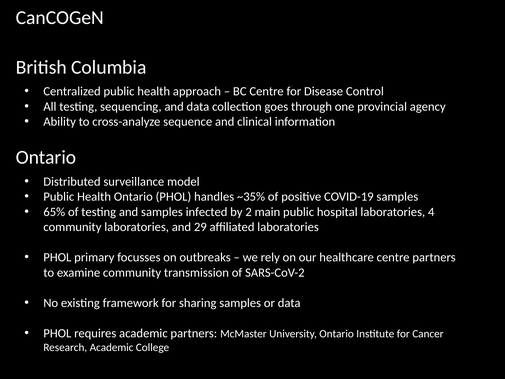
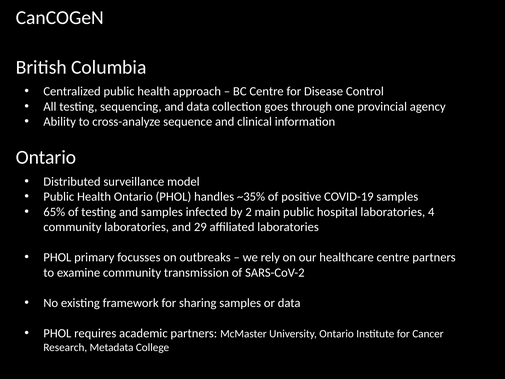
Research Academic: Academic -> Metadata (112, 347)
